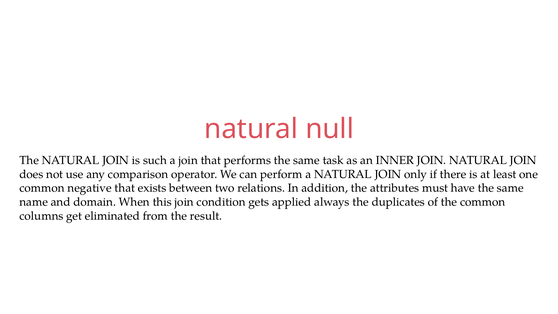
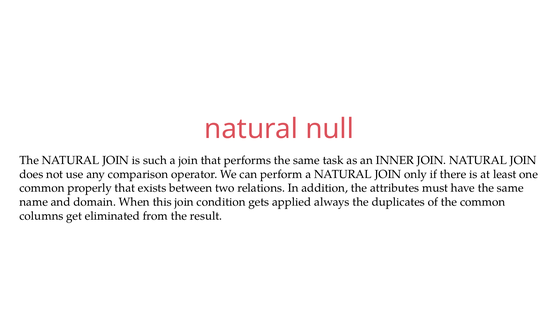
negative: negative -> properly (90, 188)
